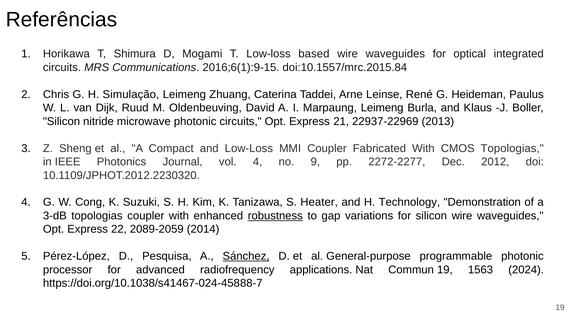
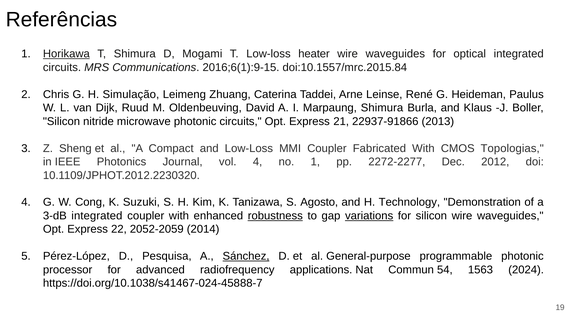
Horikawa underline: none -> present (66, 54)
based: based -> heater (314, 54)
Marpaung Leimeng: Leimeng -> Shimura (382, 108)
22937-22969: 22937-22969 -> 22937-91866 (385, 121)
no 9: 9 -> 1 (315, 162)
Heater: Heater -> Agosto (319, 202)
3-dB topologias: topologias -> integrated (97, 216)
variations underline: none -> present (369, 216)
2089-2059: 2089-2059 -> 2052-2059 (157, 229)
Commun 19: 19 -> 54 (445, 270)
